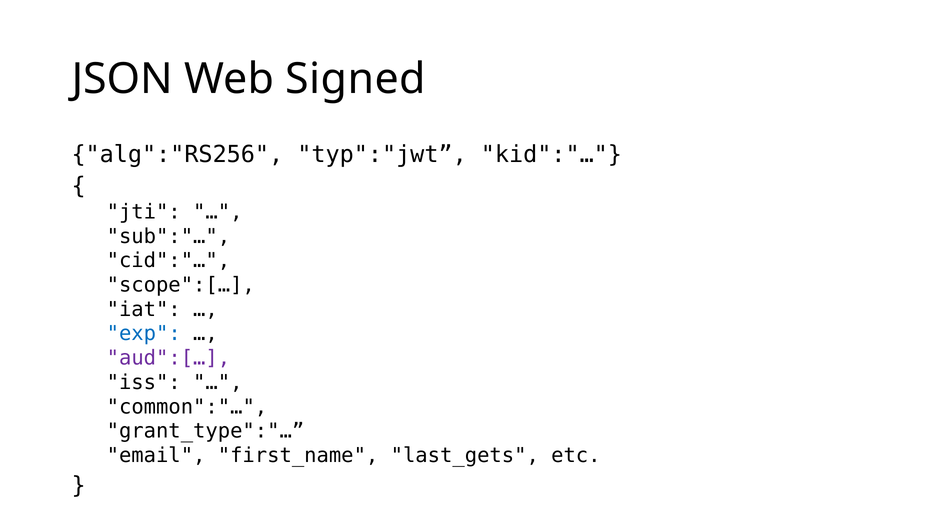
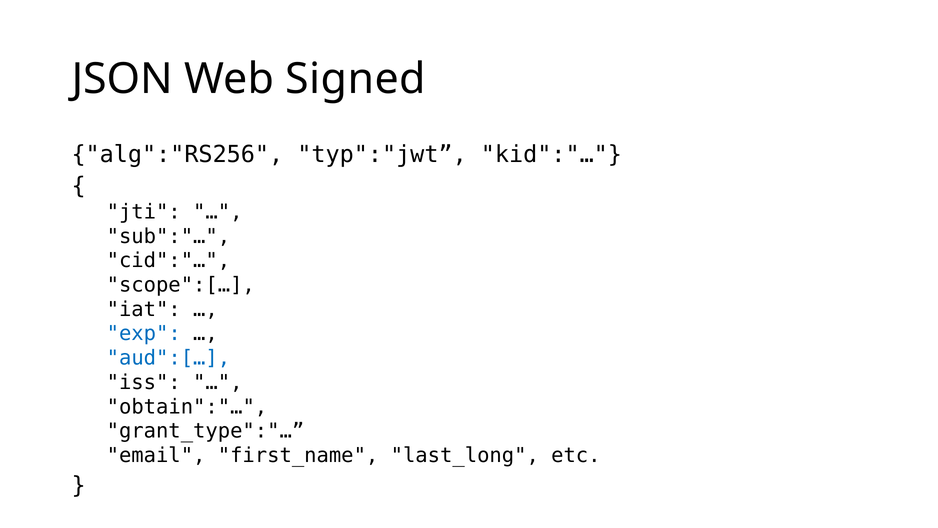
aud":[… colour: purple -> blue (168, 358)
common":"…: common":"… -> obtain":"… (187, 406)
last_gets: last_gets -> last_long (465, 455)
